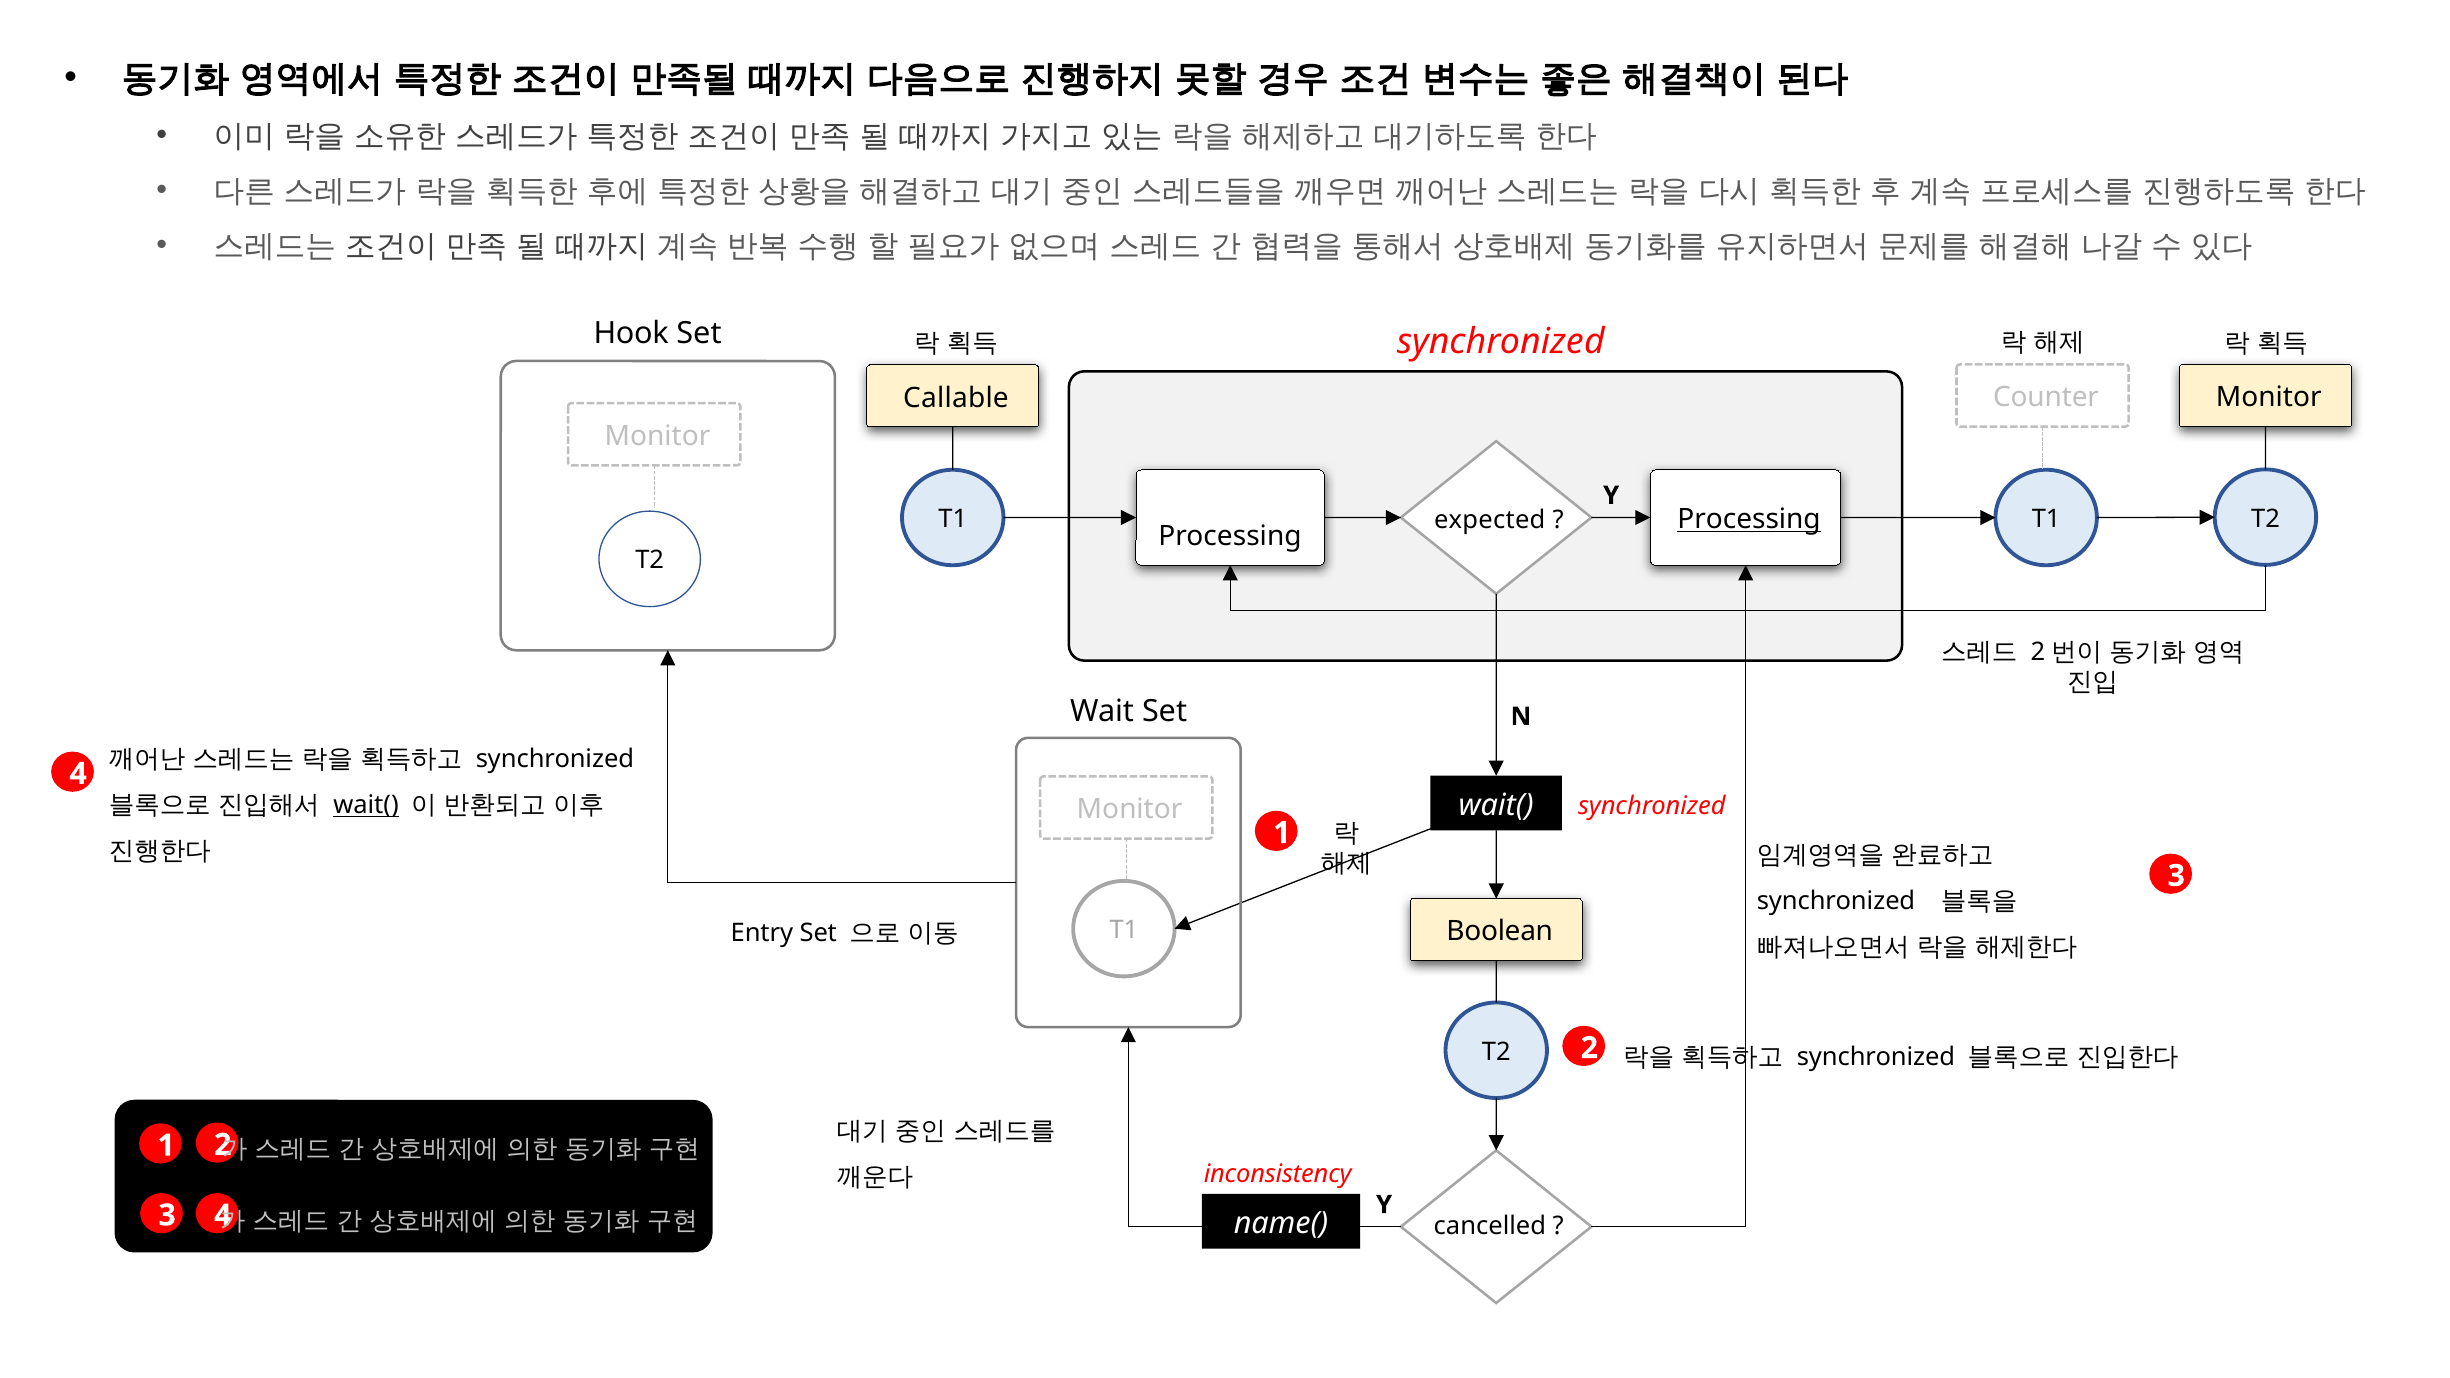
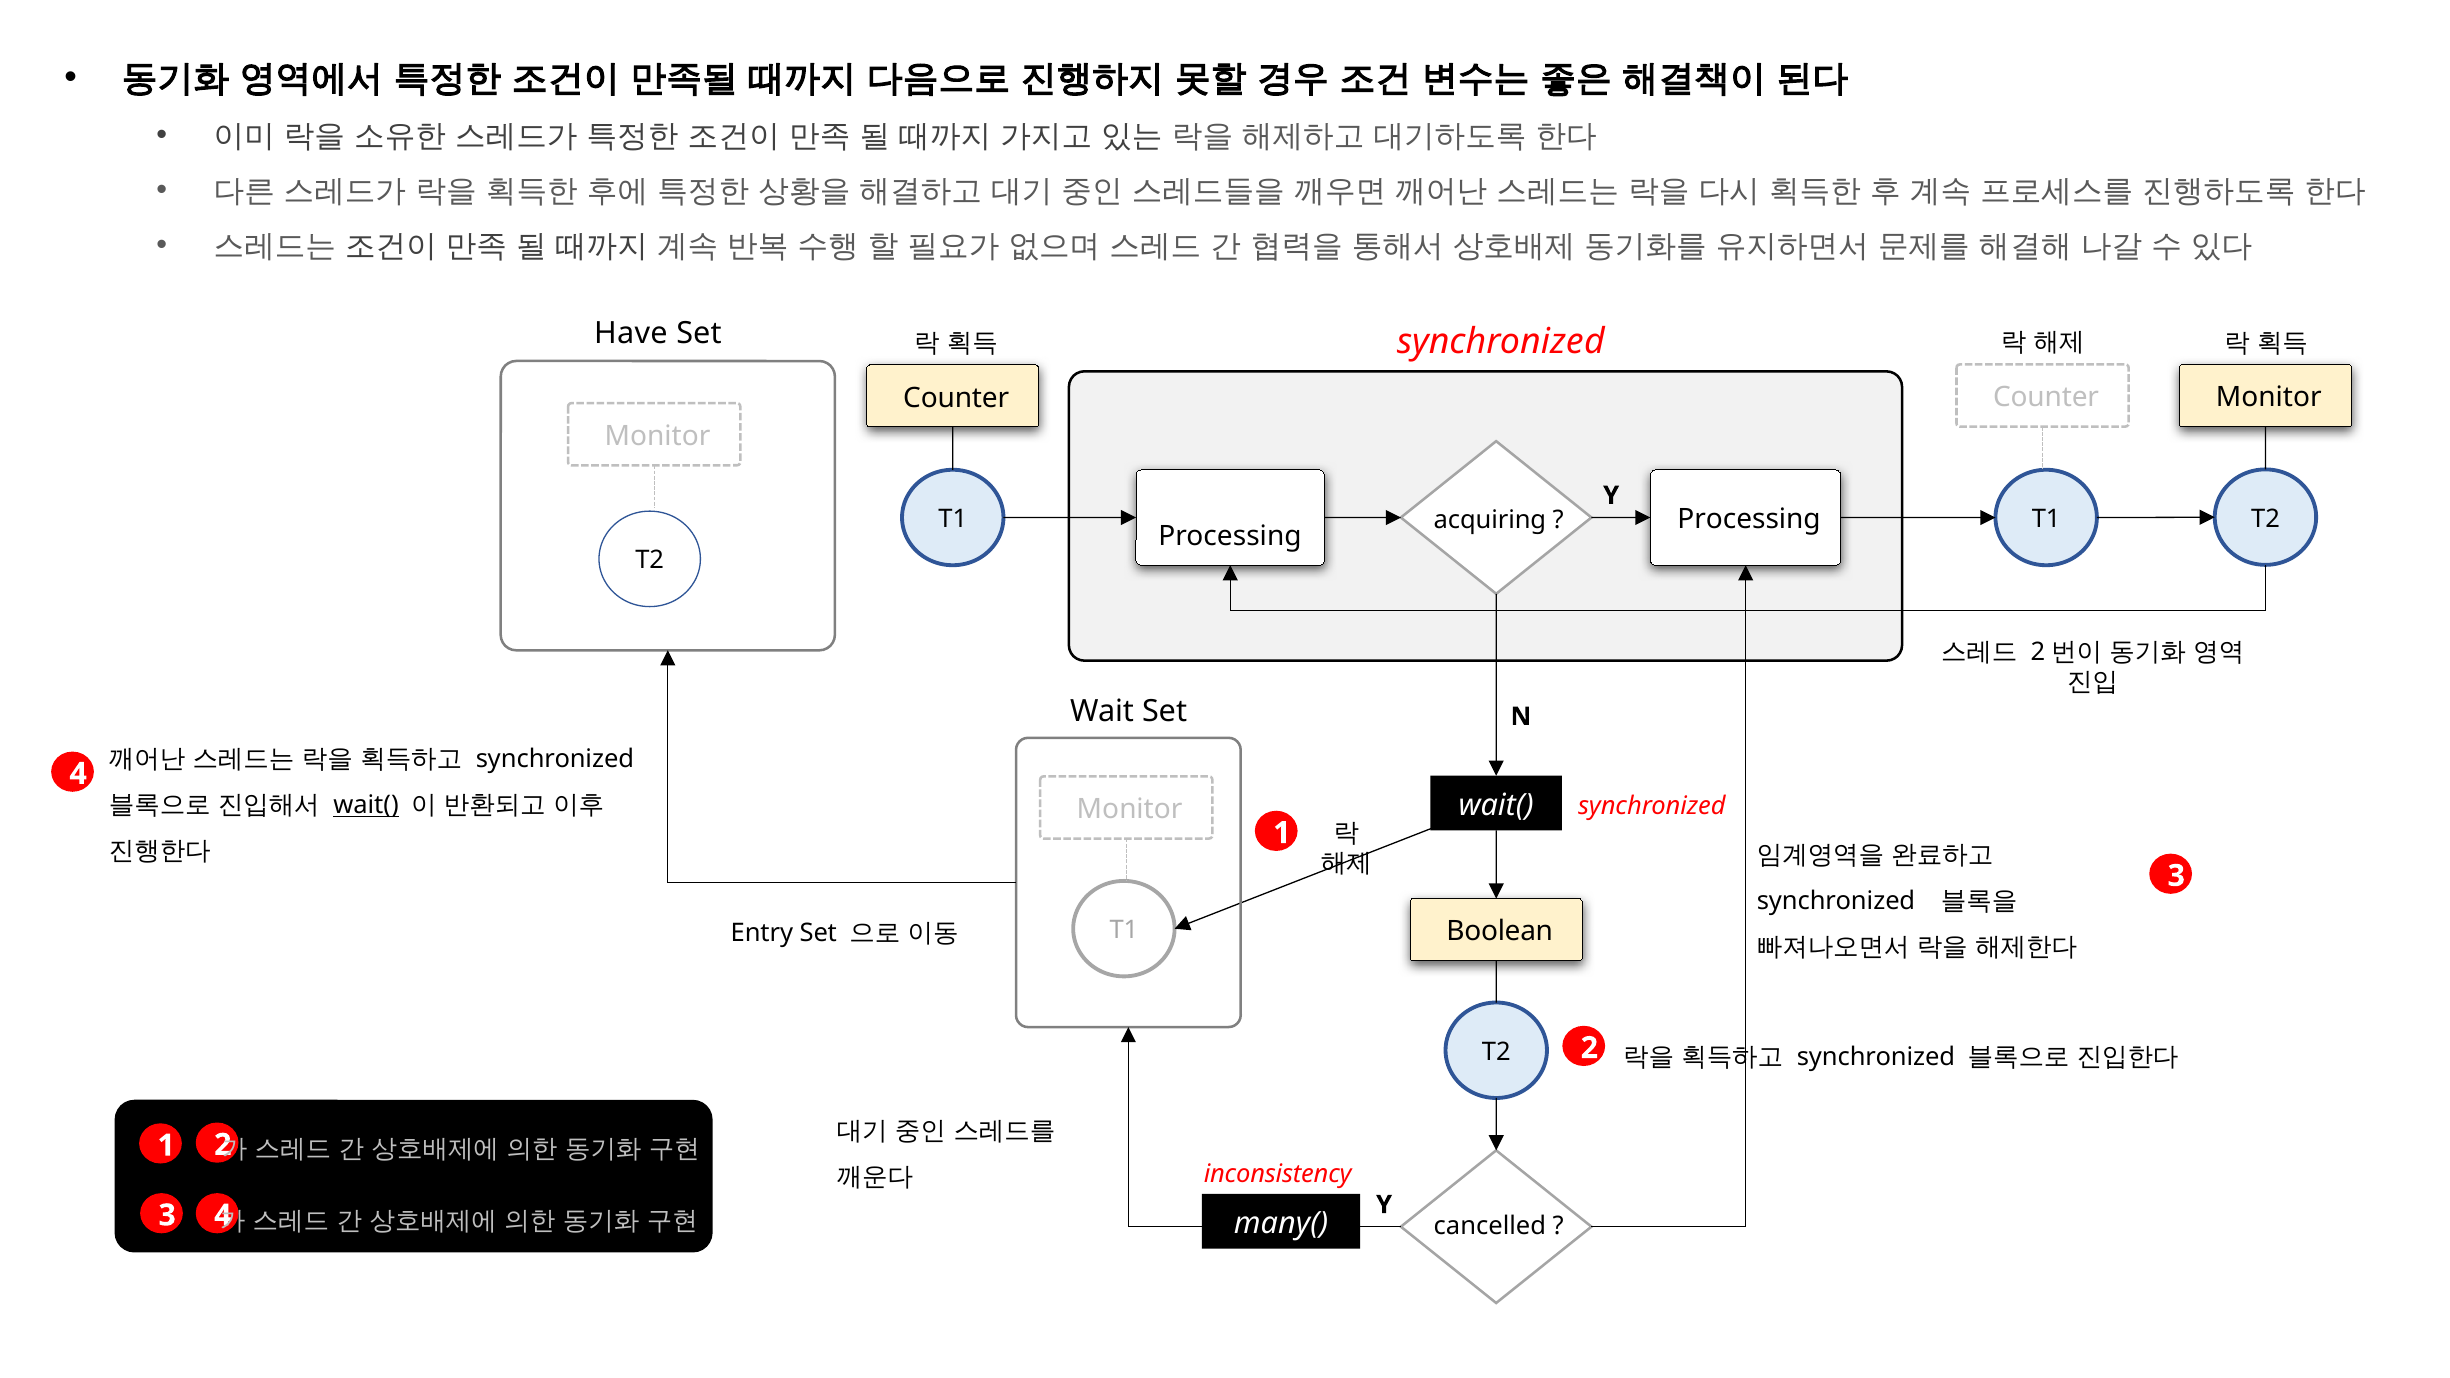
Hook: Hook -> Have (631, 333)
Callable: Callable -> Counter (956, 398)
expected: expected -> acquiring (1490, 520)
Processing underline: present -> none (1749, 519)
name(: name( -> many( (1281, 1224)
